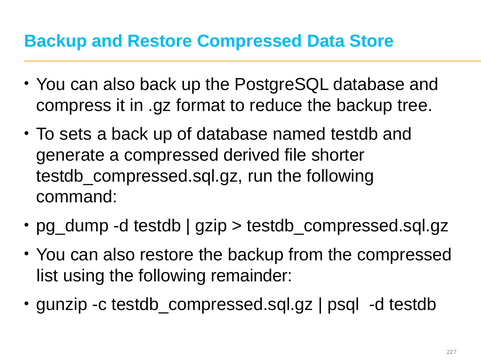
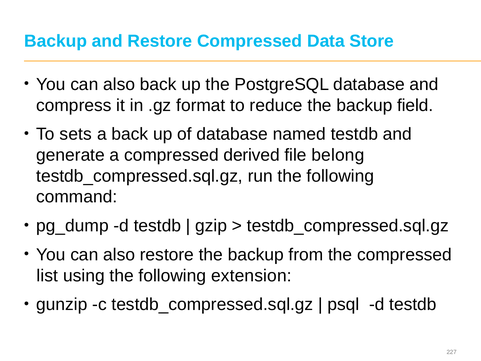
tree: tree -> field (415, 105)
shorter: shorter -> belong (338, 155)
remainder: remainder -> extension (251, 275)
